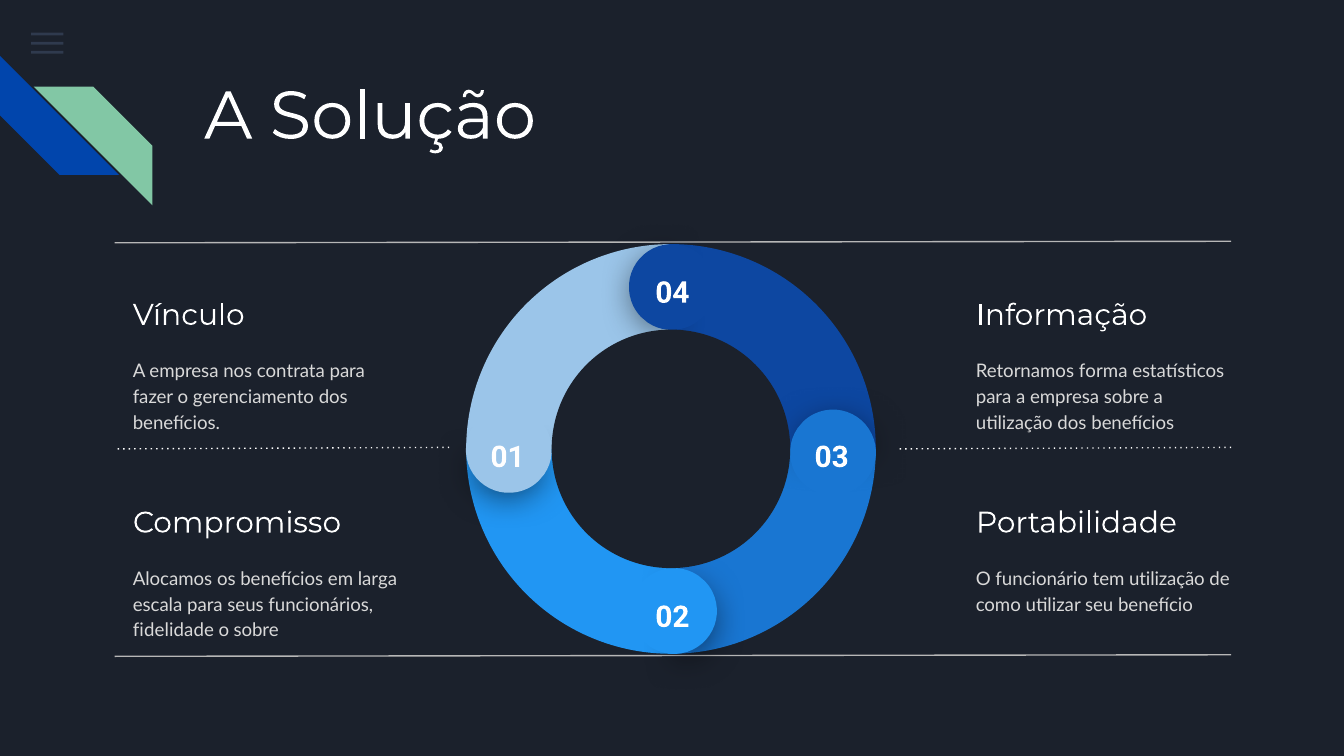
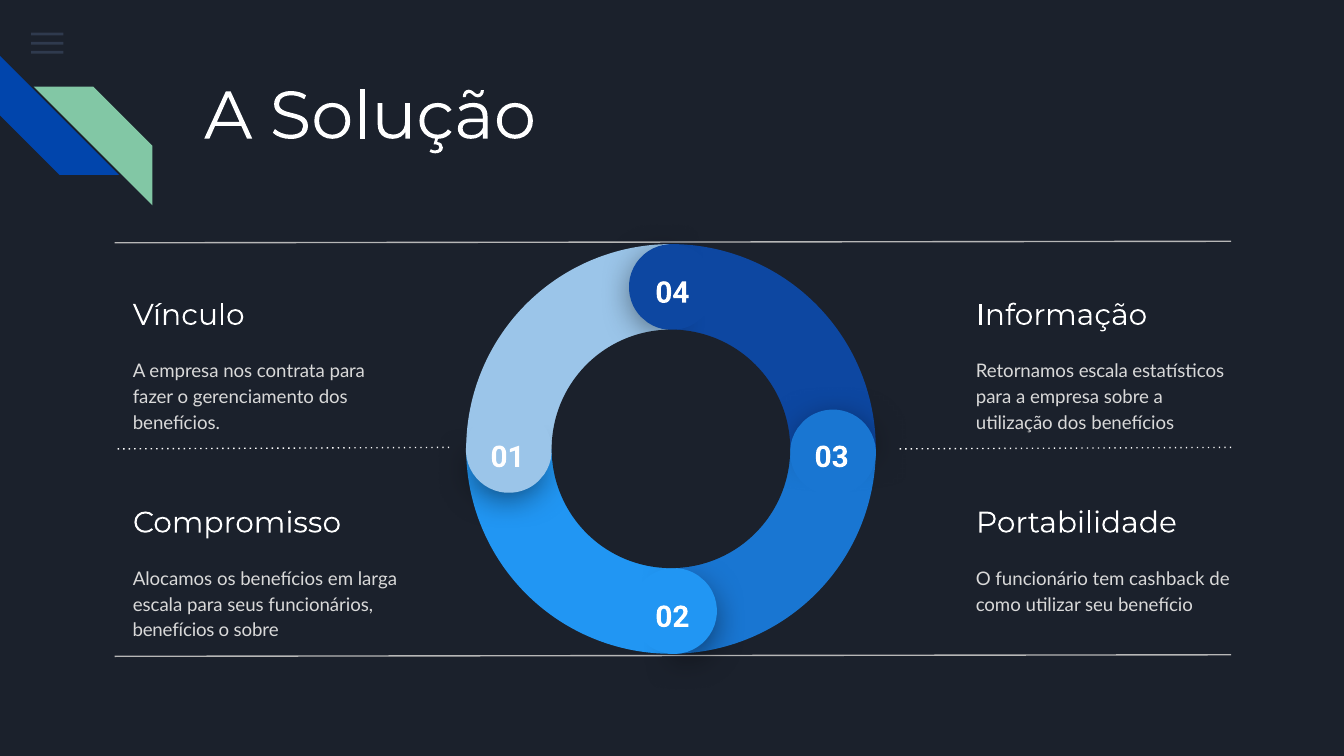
Retornamos forma: forma -> escala (1103, 372)
tem utilização: utilização -> cashback (1167, 579)
fidelidade: fidelidade -> benefícios (174, 631)
